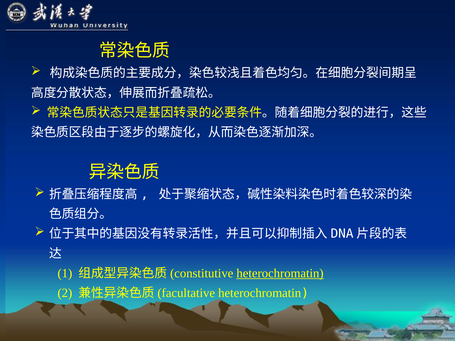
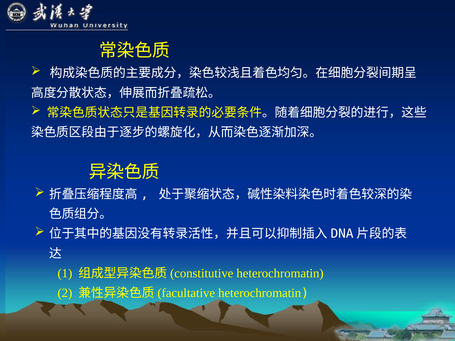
heterochromatin underline: present -> none (280, 273)
